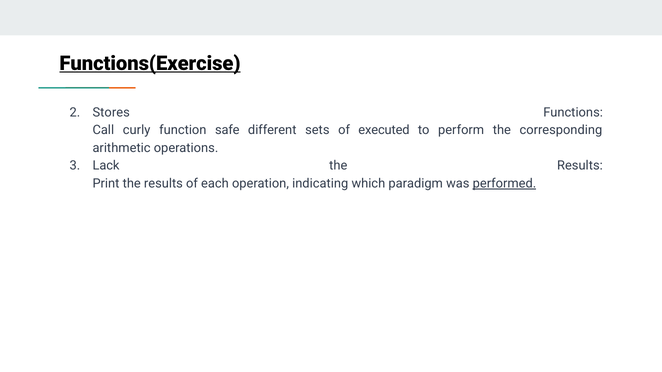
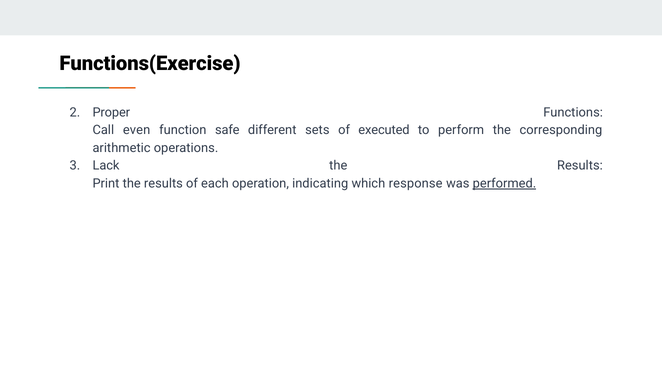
Functions(Exercise underline: present -> none (150, 63)
Stores: Stores -> Proper (111, 112)
curly: curly -> even (137, 130)
paradigm: paradigm -> response (416, 184)
